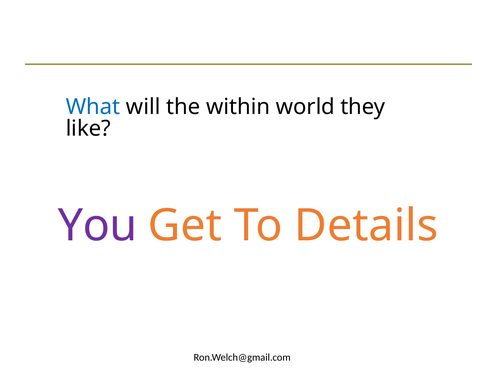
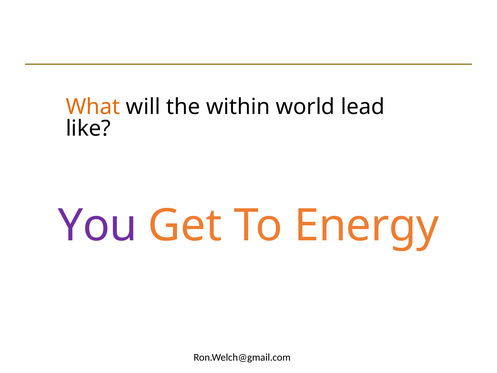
What colour: blue -> orange (93, 107)
they: they -> lead (363, 107)
Details: Details -> Energy (367, 226)
